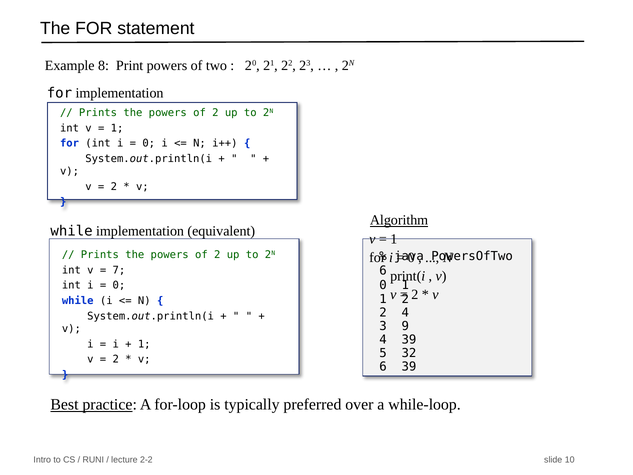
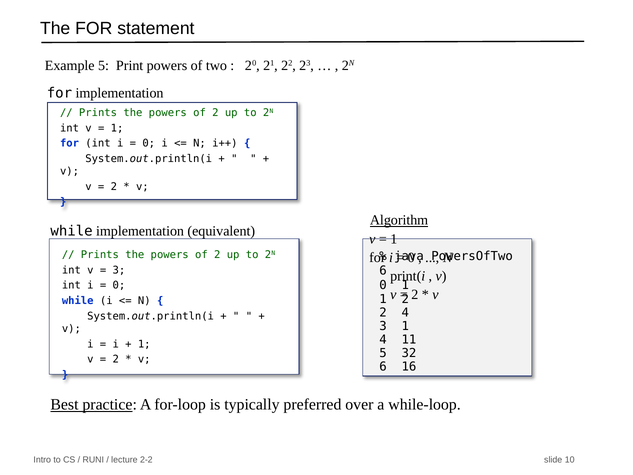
Example 8: 8 -> 5 (104, 65)
7: 7 -> 3 (119, 270)
3 9: 9 -> 1 (405, 326)
4 39: 39 -> 11 (409, 339)
6 39: 39 -> 16 (409, 367)
